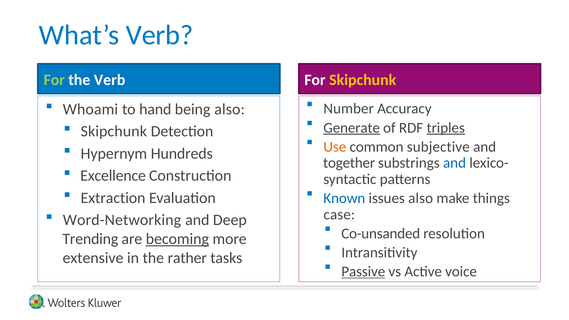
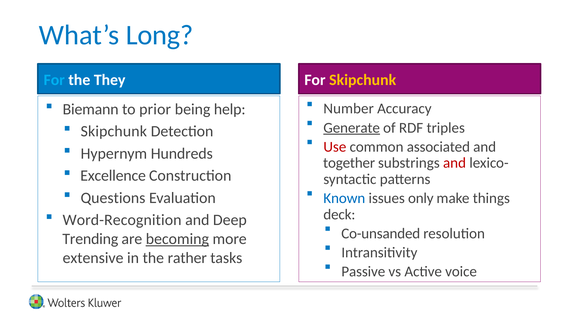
What’s Verb: Verb -> Long (160, 35)
For colour: light green -> light blue (54, 80)
the Verb: Verb -> They (110, 80)
Whoami: Whoami -> Biemann (91, 109)
hand: hand -> prior (155, 109)
being also: also -> help (230, 109)
triples underline: present -> none (446, 128)
Use colour: orange -> red (335, 147)
subjective: subjective -> associated (438, 147)
and colour: blue -> red (455, 163)
issues also: also -> only (421, 198)
Extraction: Extraction -> Questions (113, 198)
case: case -> deck (339, 214)
Word-Networking: Word-Networking -> Word-Recognition (122, 220)
Passive underline: present -> none (363, 272)
